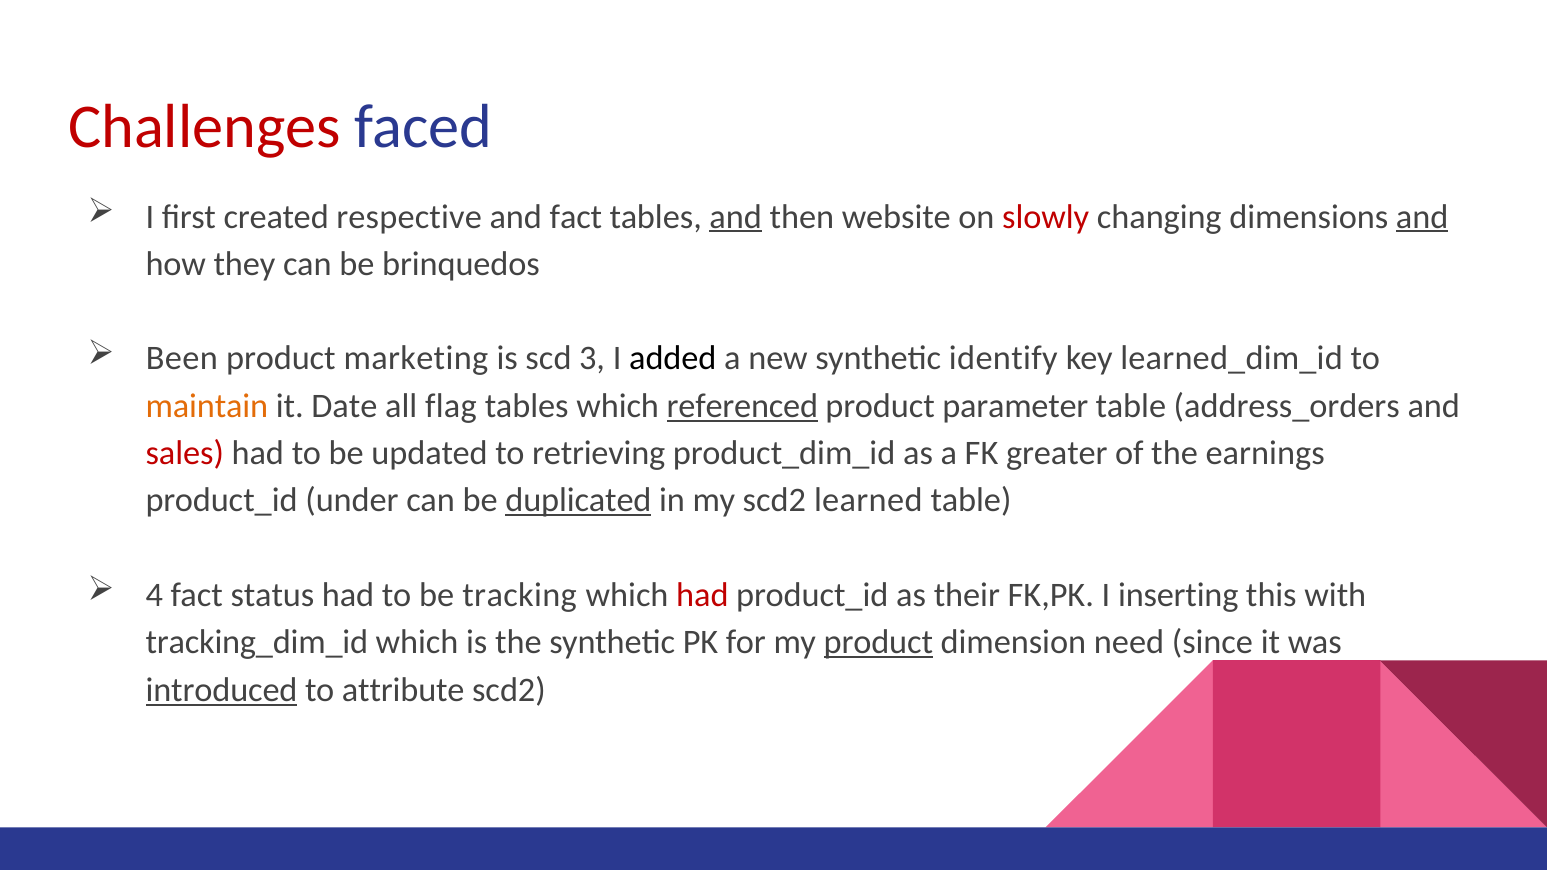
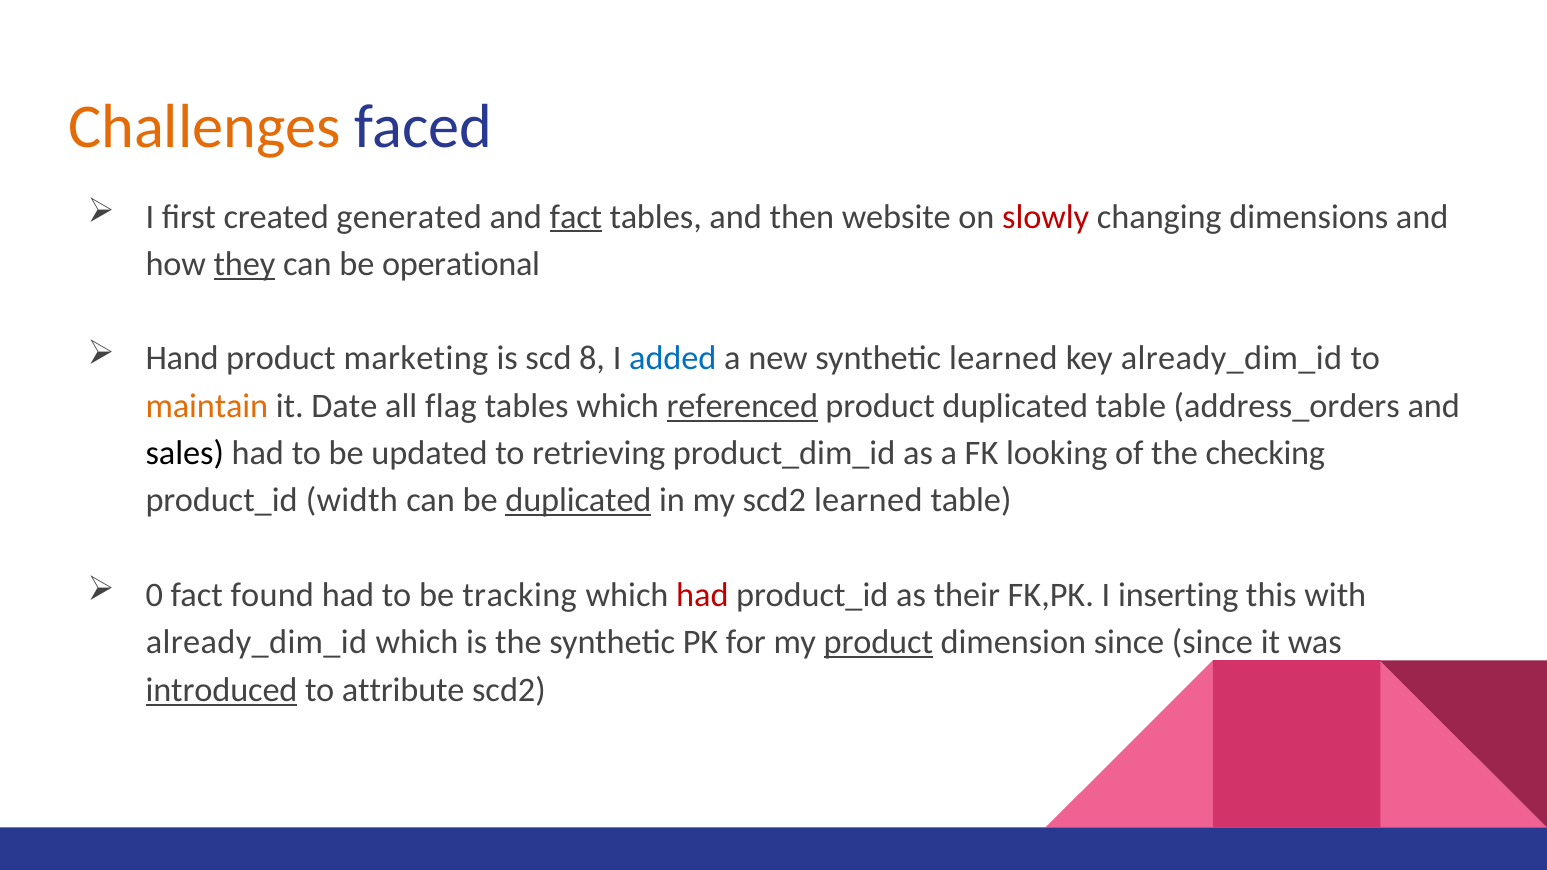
Challenges colour: red -> orange (204, 127)
respective: respective -> generated (409, 217)
fact underline: none -> present (576, 217)
and underline: present -> none (736, 217)
and underline: present -> none (1422, 217)
they underline: none -> present (245, 264)
brinquedos: brinquedos -> operational (461, 264)
Been: Been -> Hand (182, 359)
3: 3 -> 8 (592, 359)
added colour: black -> blue (673, 359)
synthetic identify: identify -> learned (1003, 359)
key learned_dim_id: learned_dim_id -> already_dim_id (1232, 359)
product parameter: parameter -> duplicated (1015, 406)
sales colour: red -> black (185, 453)
greater: greater -> looking (1057, 453)
earnings: earnings -> checking (1265, 453)
under: under -> width (352, 501)
4: 4 -> 0 (154, 595)
status: status -> found (272, 595)
tracking_dim_id: tracking_dim_id -> already_dim_id (257, 643)
dimension need: need -> since (1129, 643)
